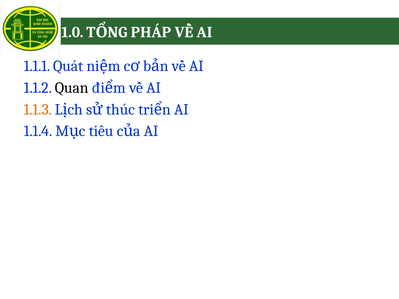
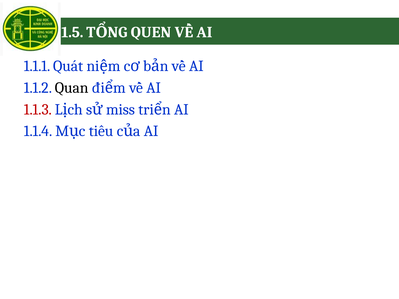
1.0: 1.0 -> 1.5 (72, 32)
PHÁP: PHÁP -> QUEN (151, 32)
1.1.3 colour: orange -> red (38, 109)
thúc: thúc -> miss (121, 109)
